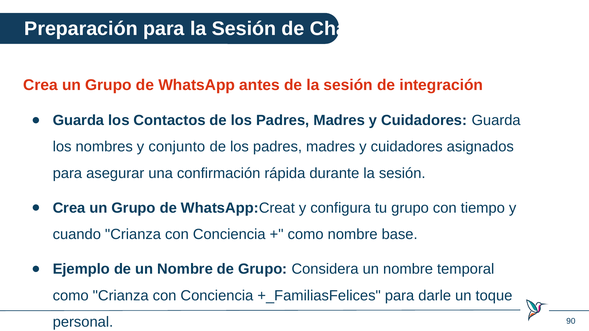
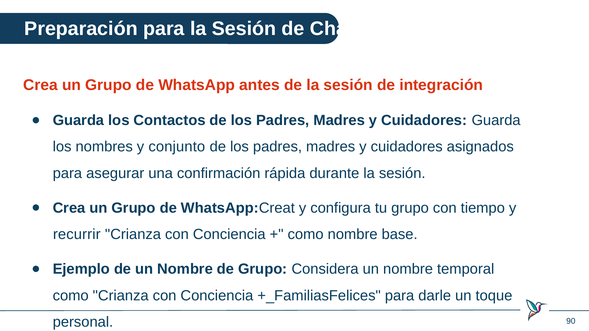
cuando: cuando -> recurrir (77, 235)
